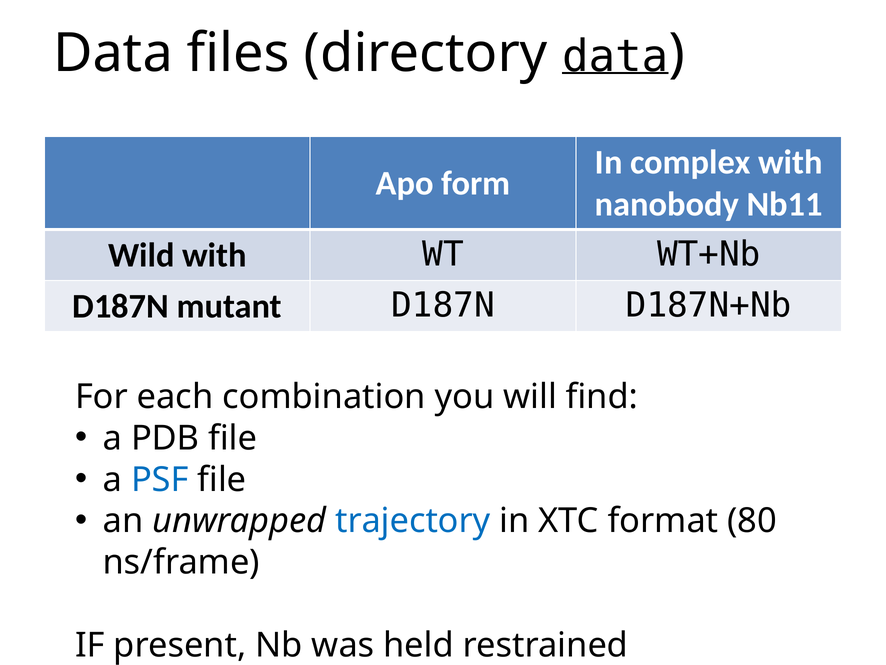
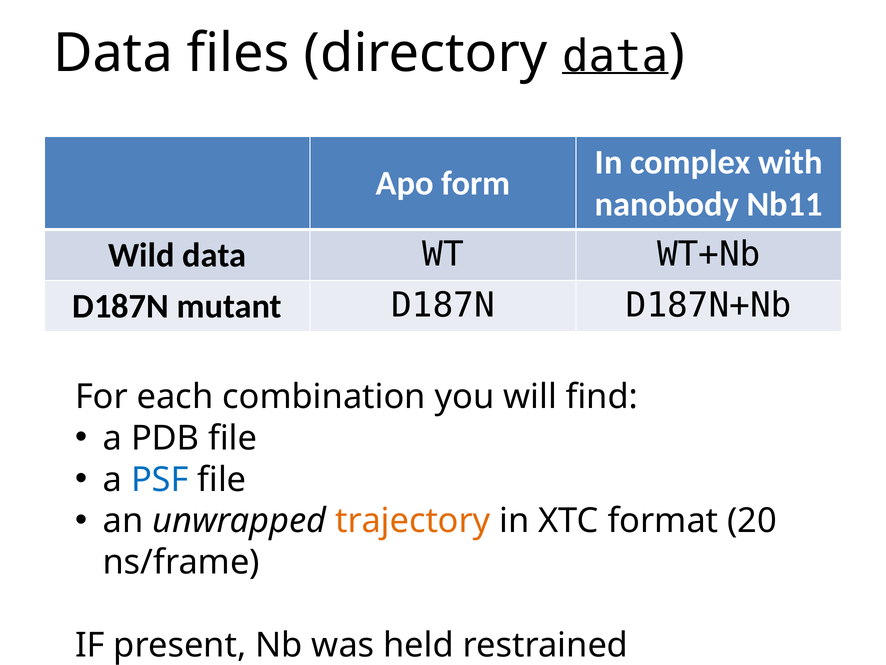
Wild with: with -> data (214, 255)
trajectory colour: blue -> orange (413, 521)
80: 80 -> 20 (752, 521)
